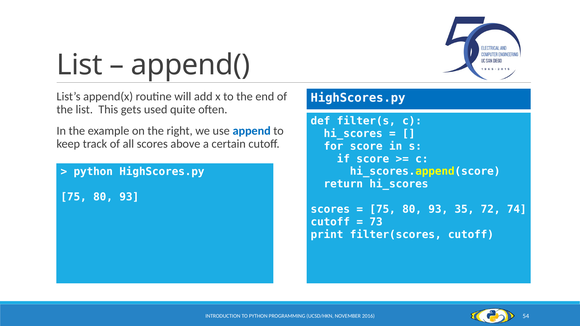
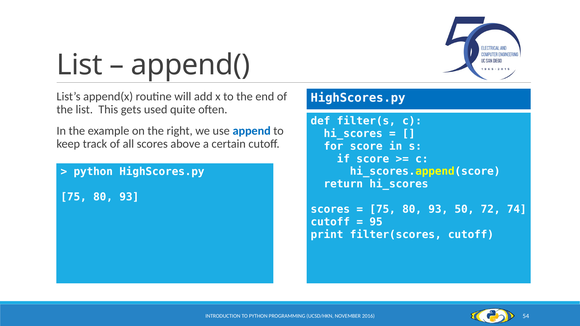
35: 35 -> 50 (464, 209)
73: 73 -> 95 (376, 222)
